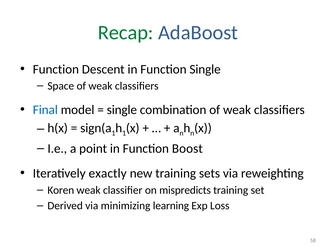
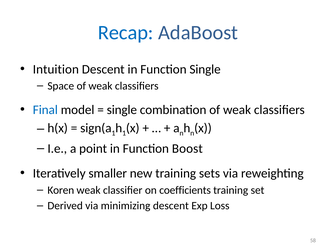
Recap colour: green -> blue (126, 33)
Function: Function -> Intuition (56, 69)
exactly: exactly -> smaller (108, 173)
mispredicts: mispredicts -> coefficients (185, 190)
minimizing learning: learning -> descent (171, 206)
